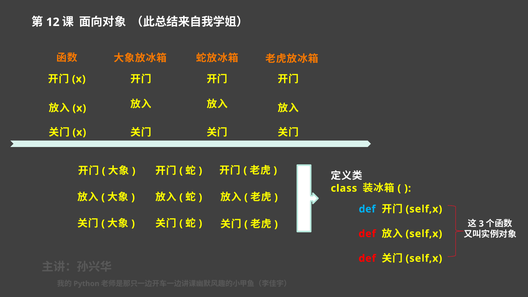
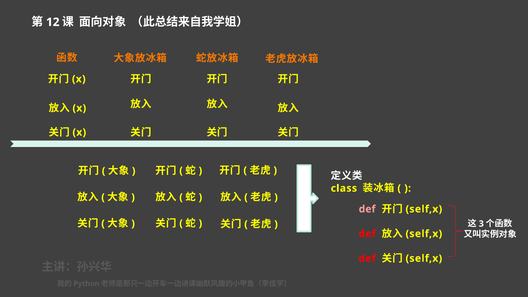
def colour: light blue -> pink (367, 209)
